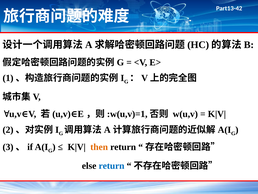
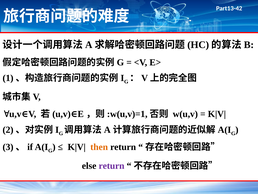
return colour: blue -> purple (112, 165)
